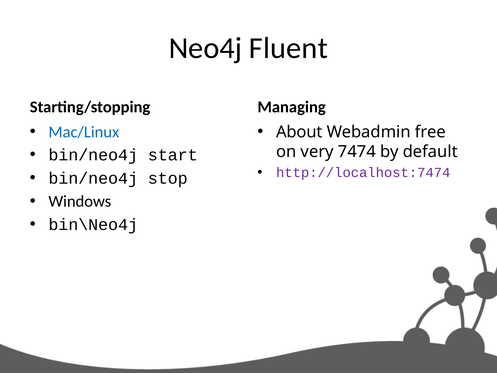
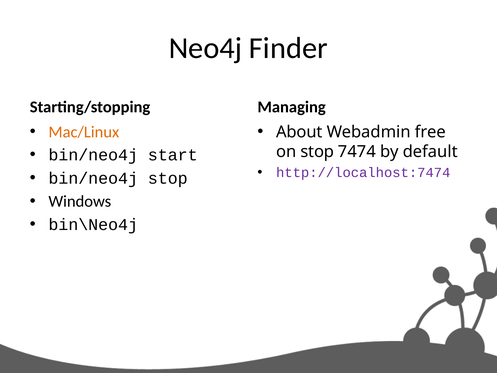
Fluent: Fluent -> Finder (288, 48)
Mac/Linux colour: blue -> orange (84, 132)
on very: very -> stop (317, 152)
